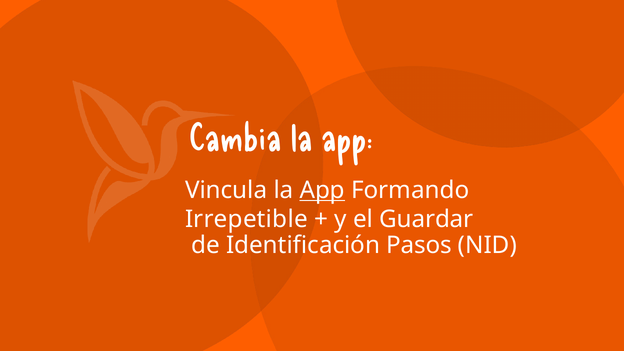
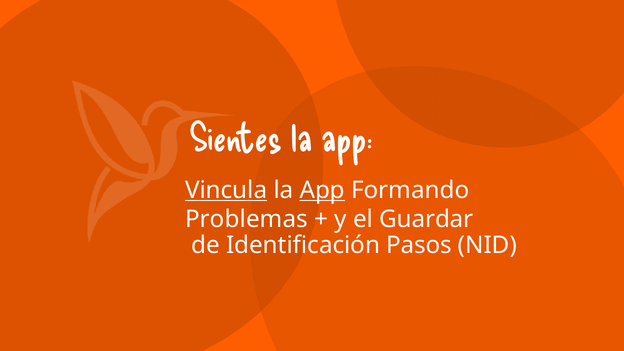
Cambia: Cambia -> Sientes (236, 139)
Vincula underline: none -> present (226, 190)
Irrepetible: Irrepetible -> Problemas (246, 219)
